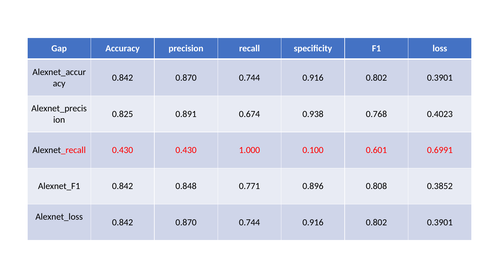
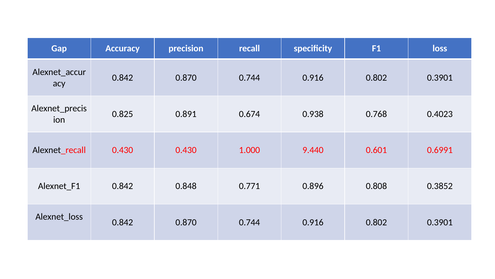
0.100: 0.100 -> 9.440 (313, 150)
